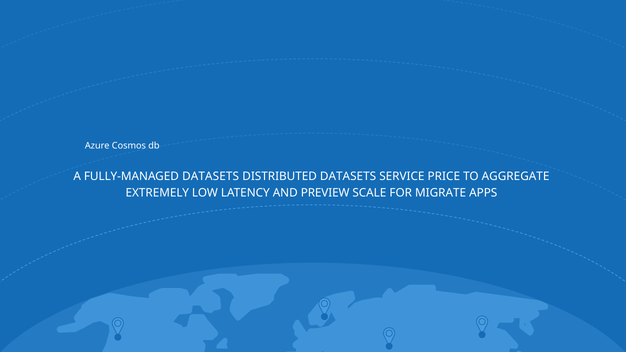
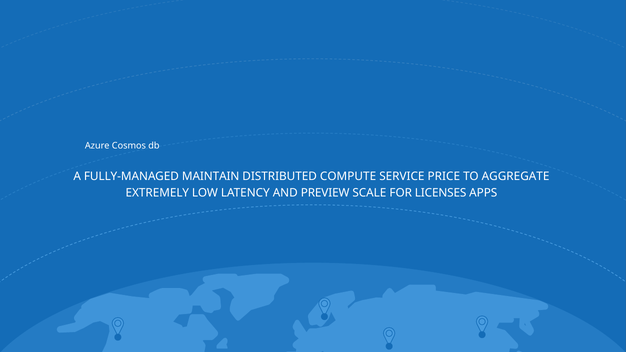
FULLY-MANAGED DATASETS: DATASETS -> MAINTAIN (211, 176)
DISTRIBUTED DATASETS: DATASETS -> COMPUTE (348, 176)
MIGRATE: MIGRATE -> LICENSES (441, 193)
